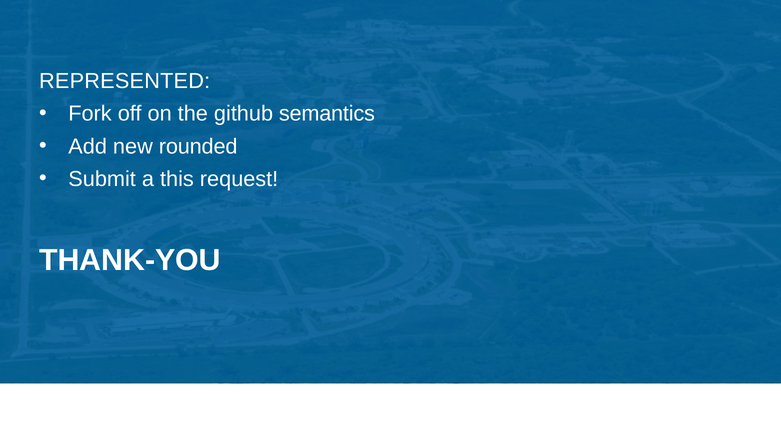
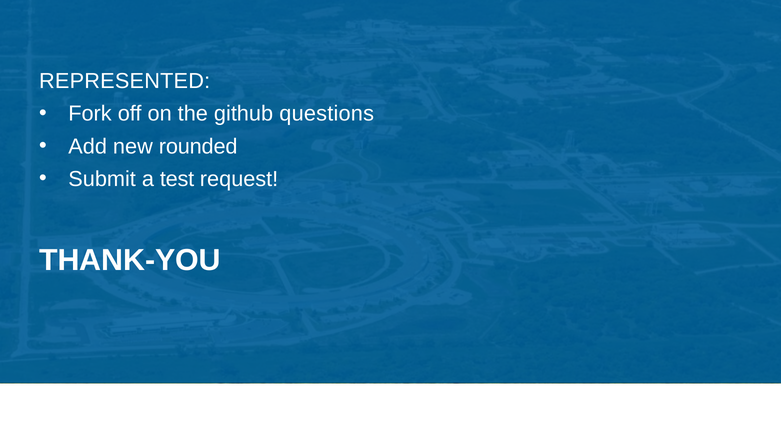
semantics: semantics -> questions (327, 114)
this: this -> test (177, 179)
